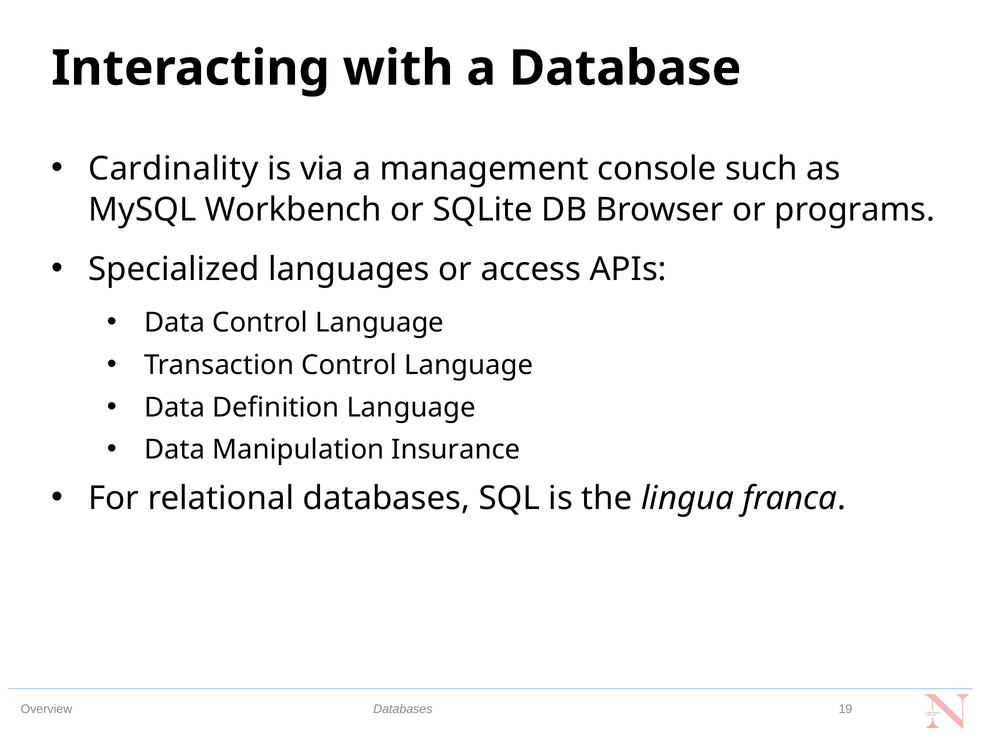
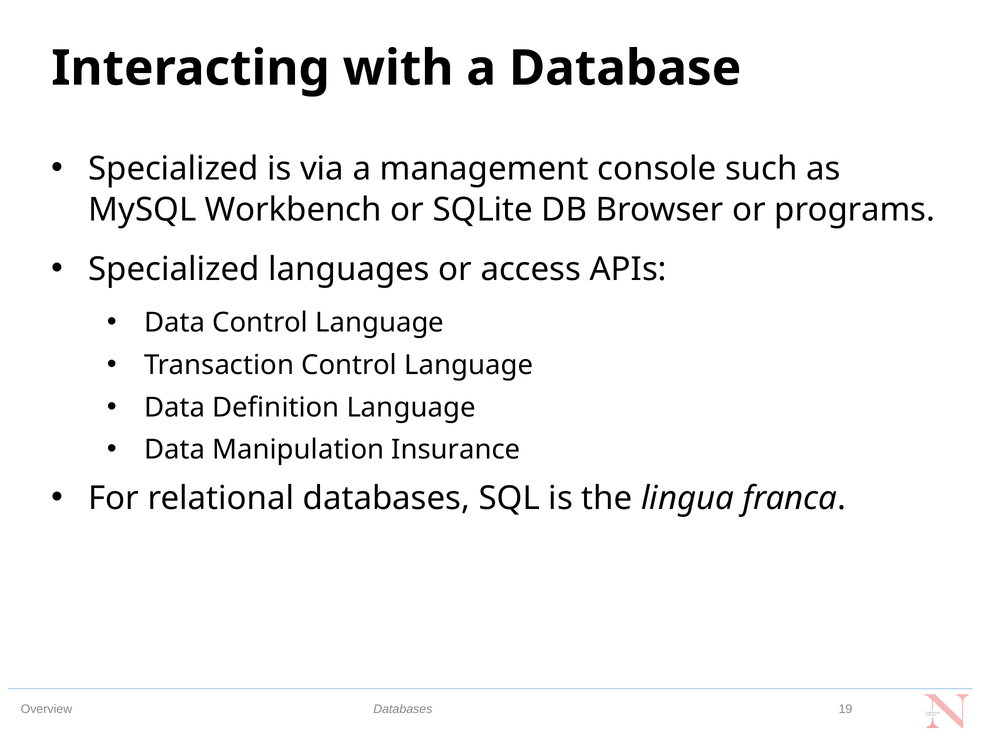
Cardinality: Cardinality -> Specialized (174, 169)
